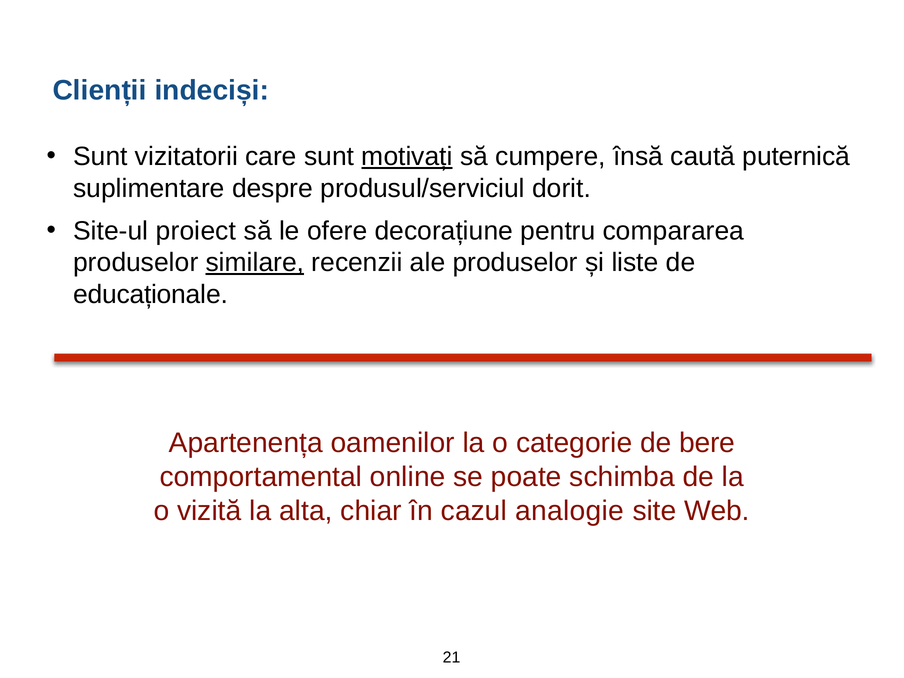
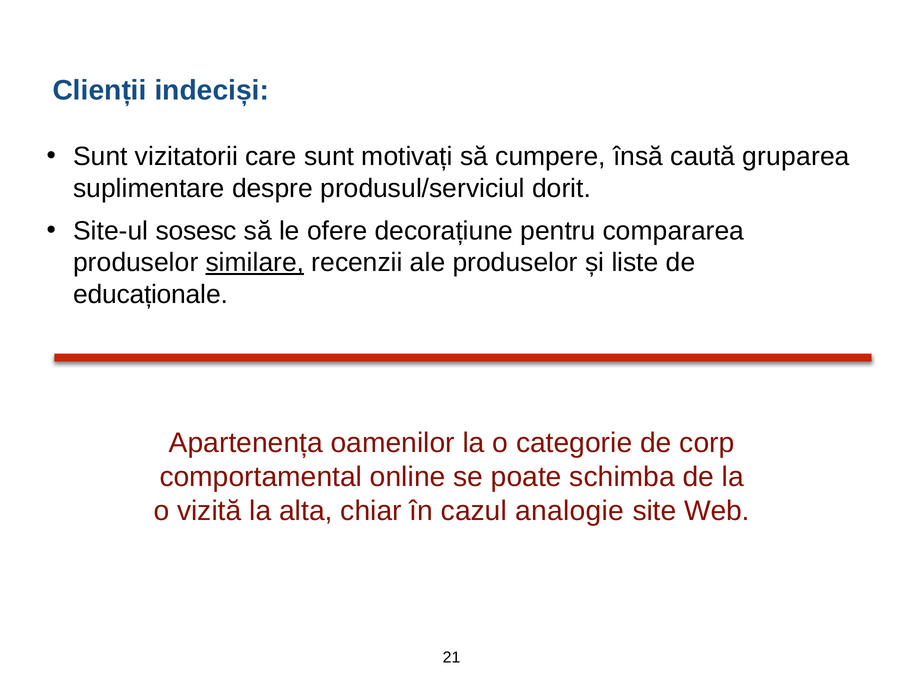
motivați underline: present -> none (407, 157)
puternică: puternică -> gruparea (796, 157)
proiect: proiect -> sosesc (196, 231)
bere: bere -> corp (707, 443)
